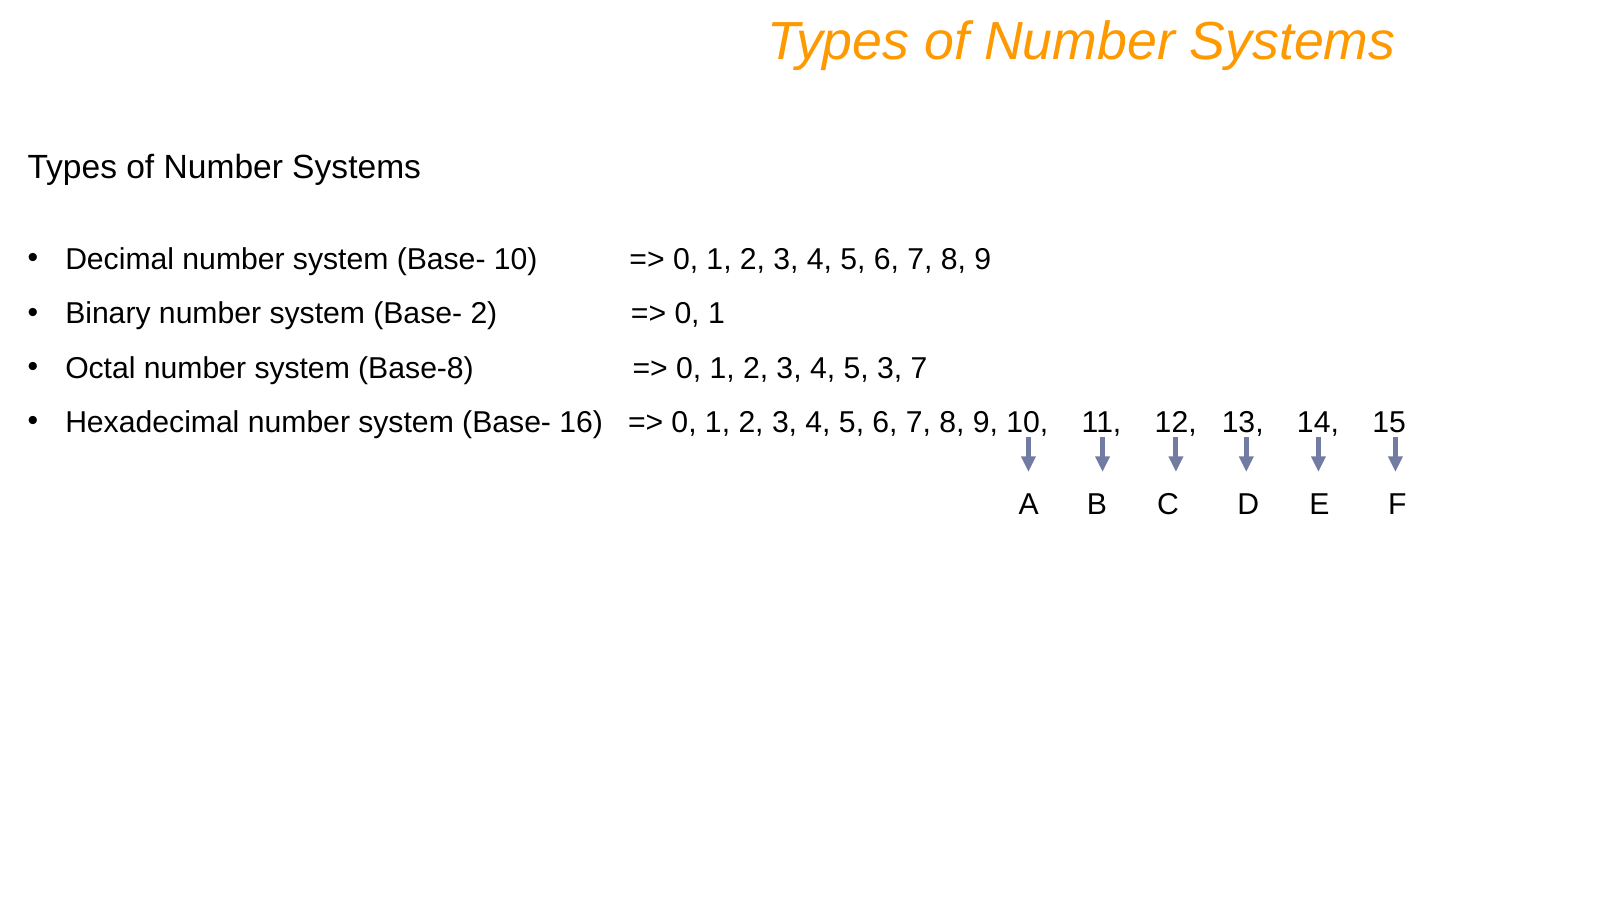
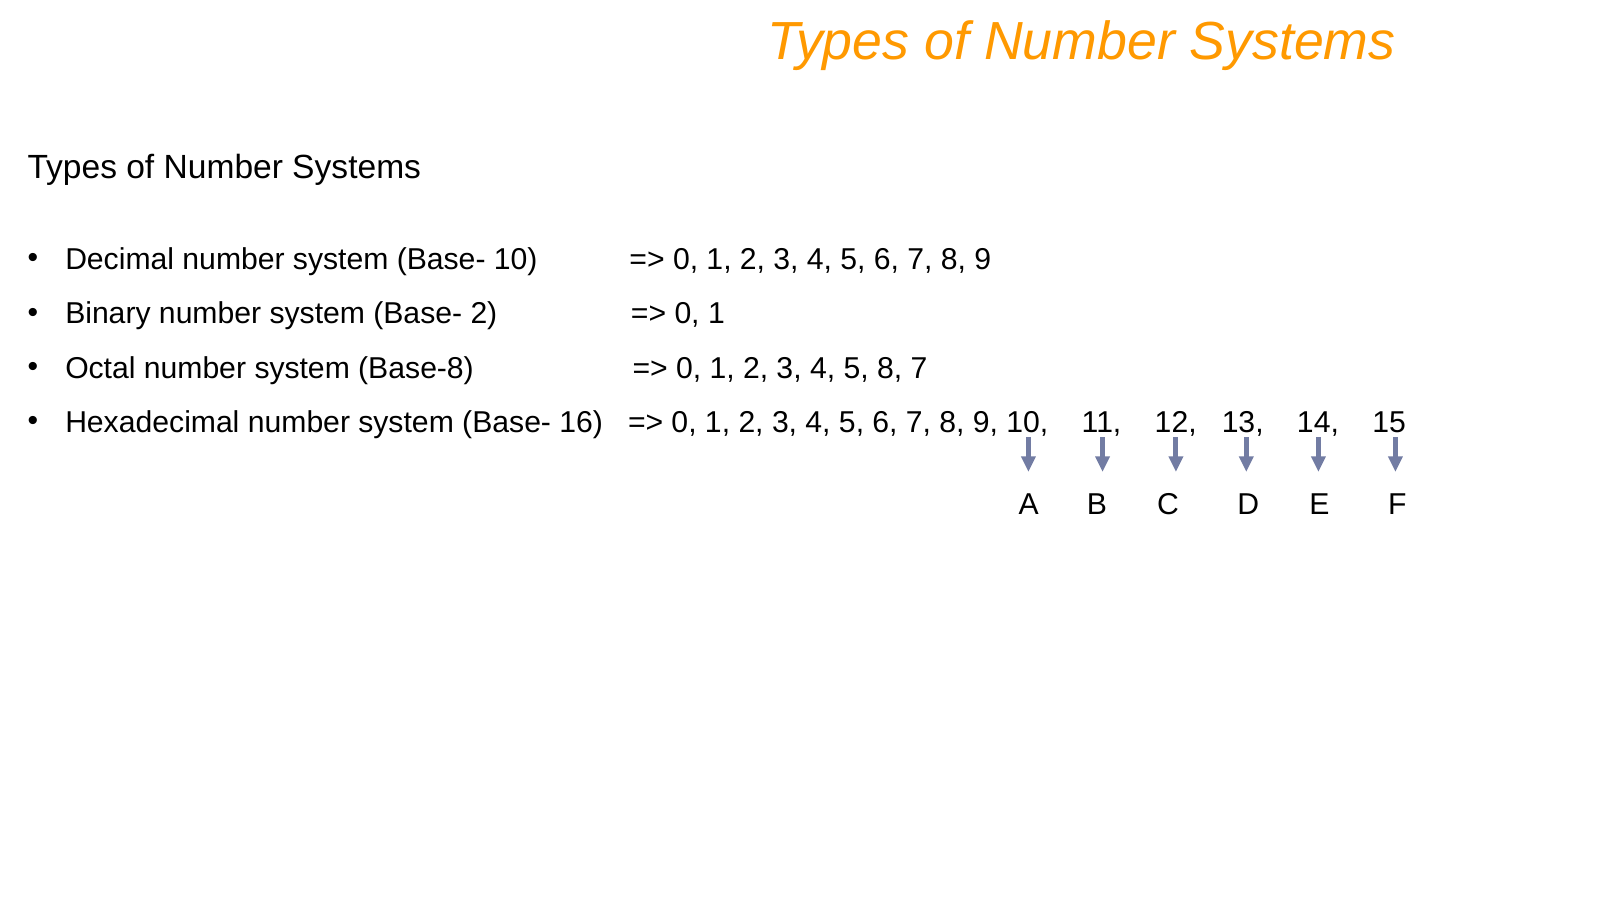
5 3: 3 -> 8 (890, 368)
